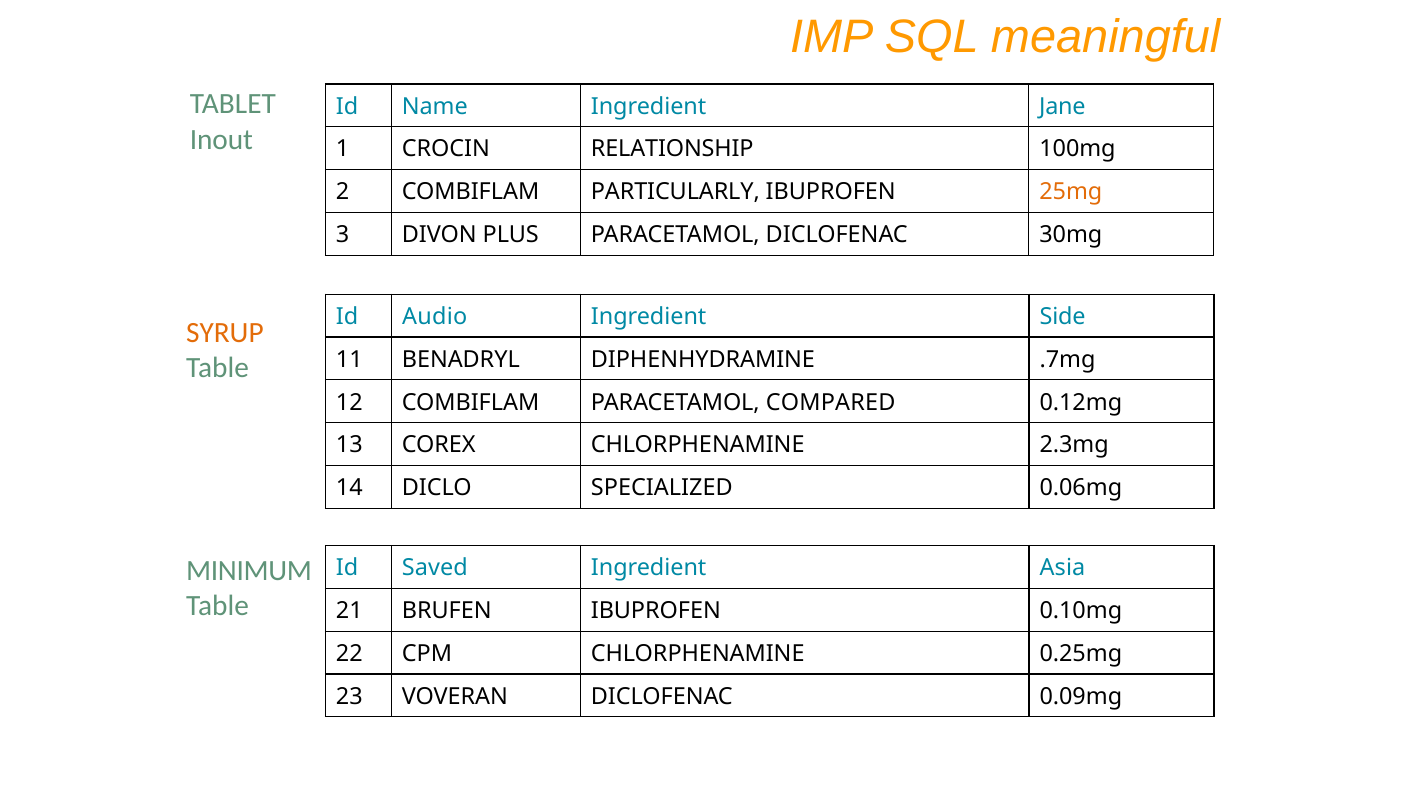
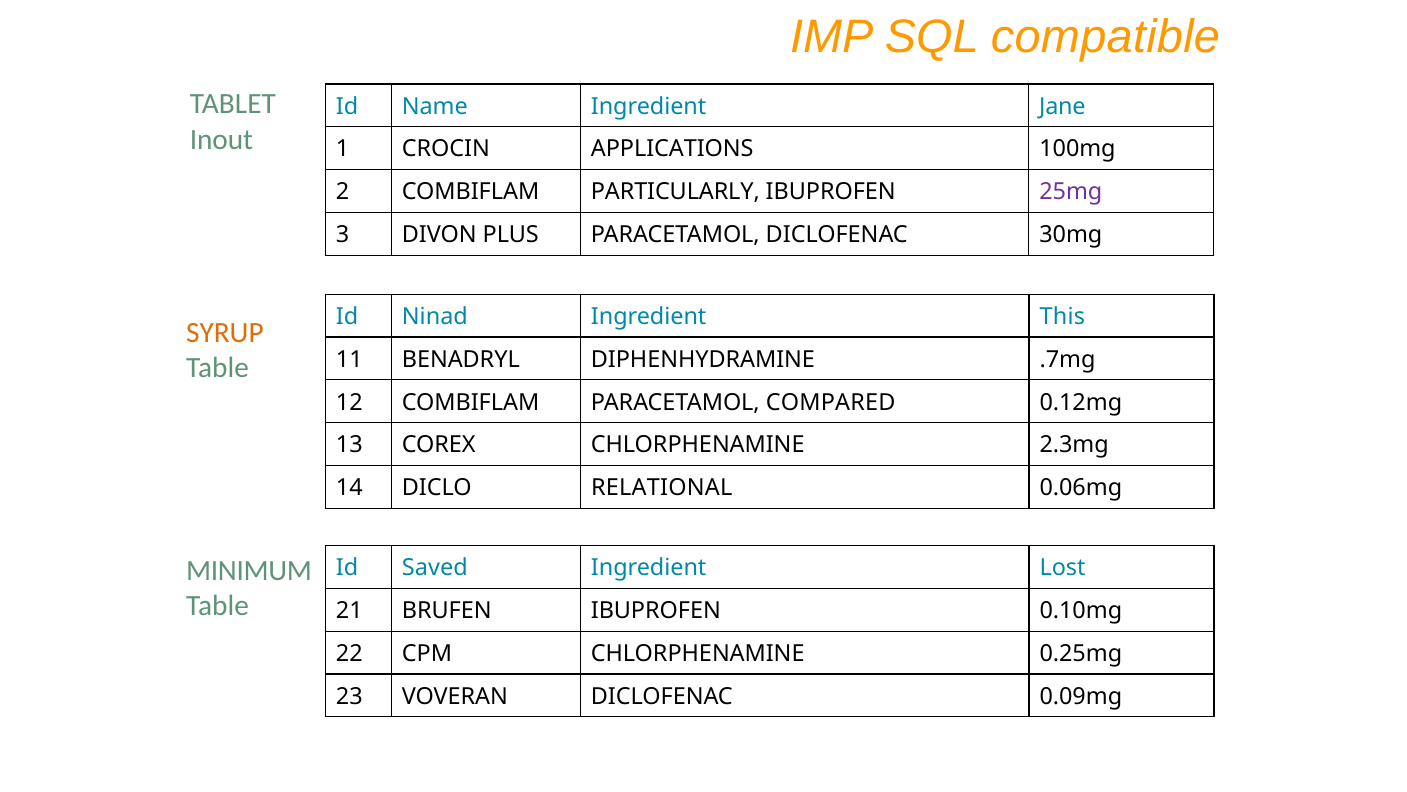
meaningful: meaningful -> compatible (1106, 37)
RELATIONSHIP: RELATIONSHIP -> APPLICATIONS (672, 149)
25mg colour: orange -> purple (1071, 192)
Audio: Audio -> Ninad (435, 316)
Side: Side -> This (1062, 316)
SPECIALIZED: SPECIALIZED -> RELATIONAL (662, 488)
Asia: Asia -> Lost (1063, 568)
